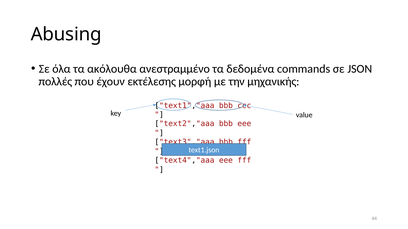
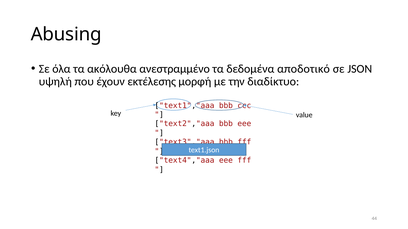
commands: commands -> αποδοτικό (304, 69)
πολλές: πολλές -> υψηλή (55, 82)
μηχανικής: μηχανικής -> διαδίκτυο (273, 82)
